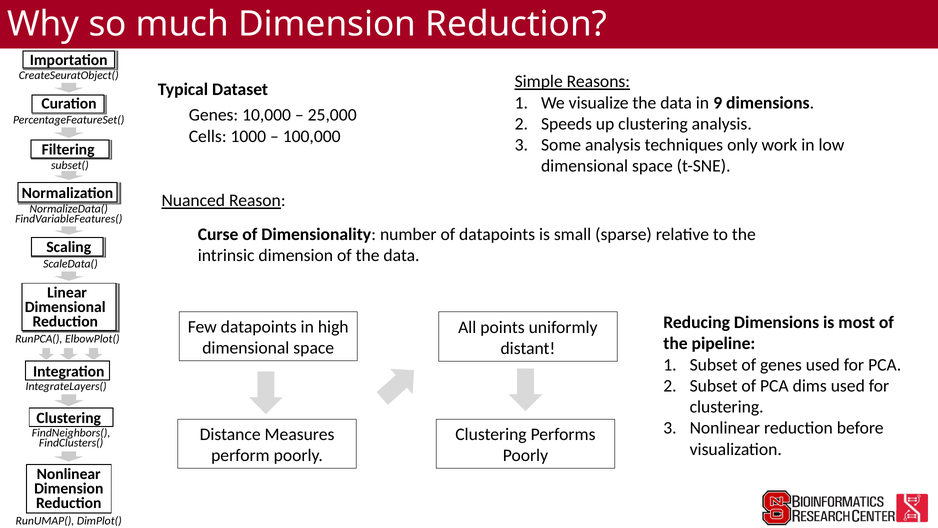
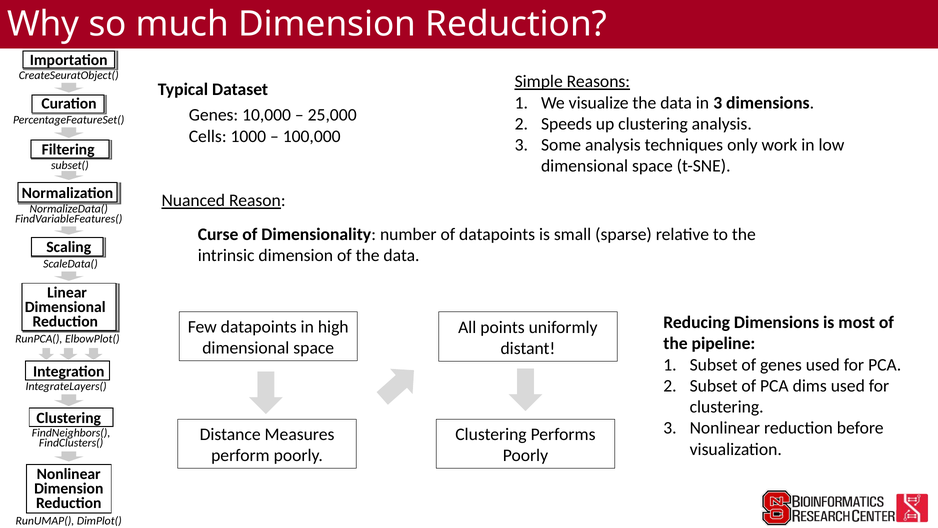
in 9: 9 -> 3 (718, 103)
